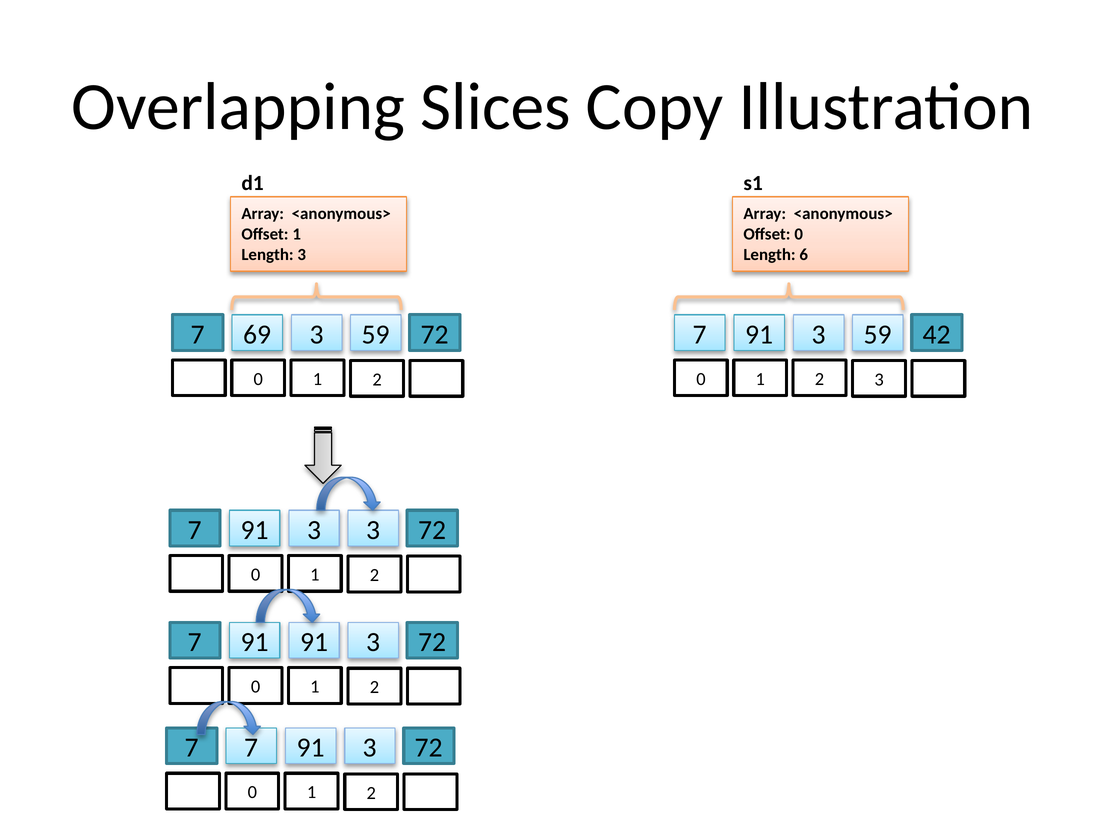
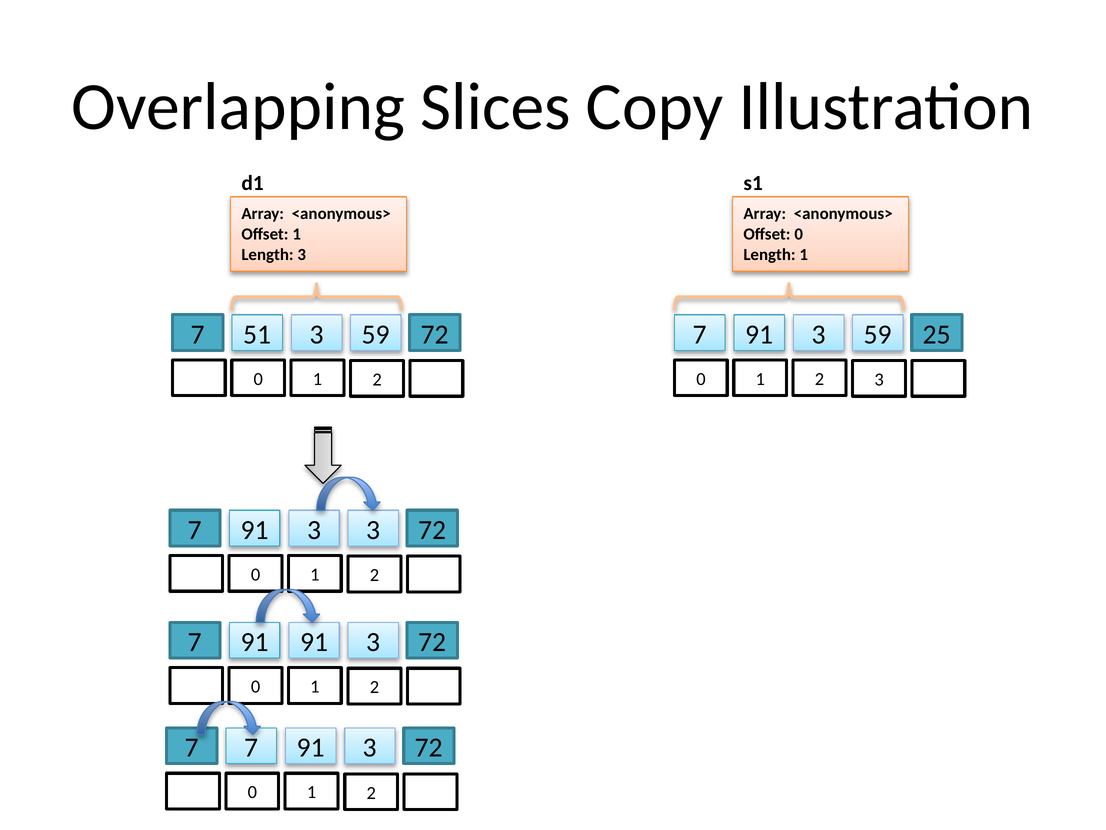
Length 6: 6 -> 1 (804, 254)
69: 69 -> 51 (257, 334)
42: 42 -> 25 (937, 334)
